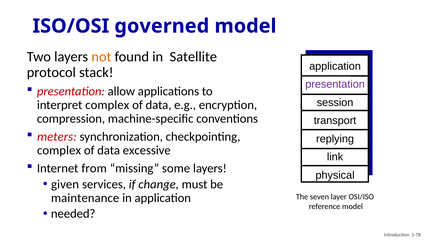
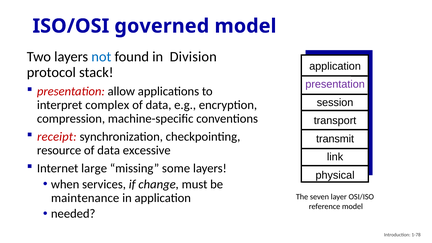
not colour: orange -> blue (101, 57)
Satellite: Satellite -> Division (193, 57)
meters: meters -> receipt (57, 137)
replying: replying -> transmit (335, 139)
complex: complex -> resource (59, 150)
from: from -> large (94, 168)
given: given -> when (65, 184)
